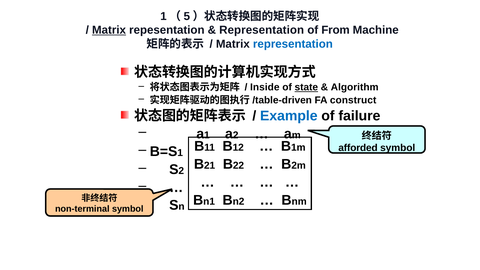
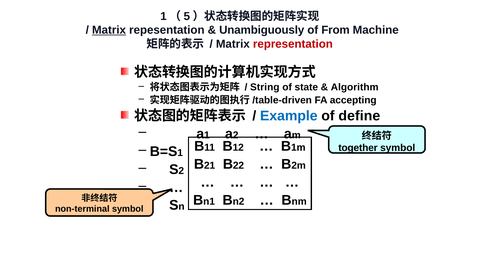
Representation: Representation -> Unambiguously (262, 30)
representation colour: blue -> red (293, 44)
Inside: Inside -> String (265, 87)
state underline: present -> none (306, 87)
construct: construct -> accepting (353, 100)
failure: failure -> define (359, 116)
afforded: afforded -> together (358, 148)
